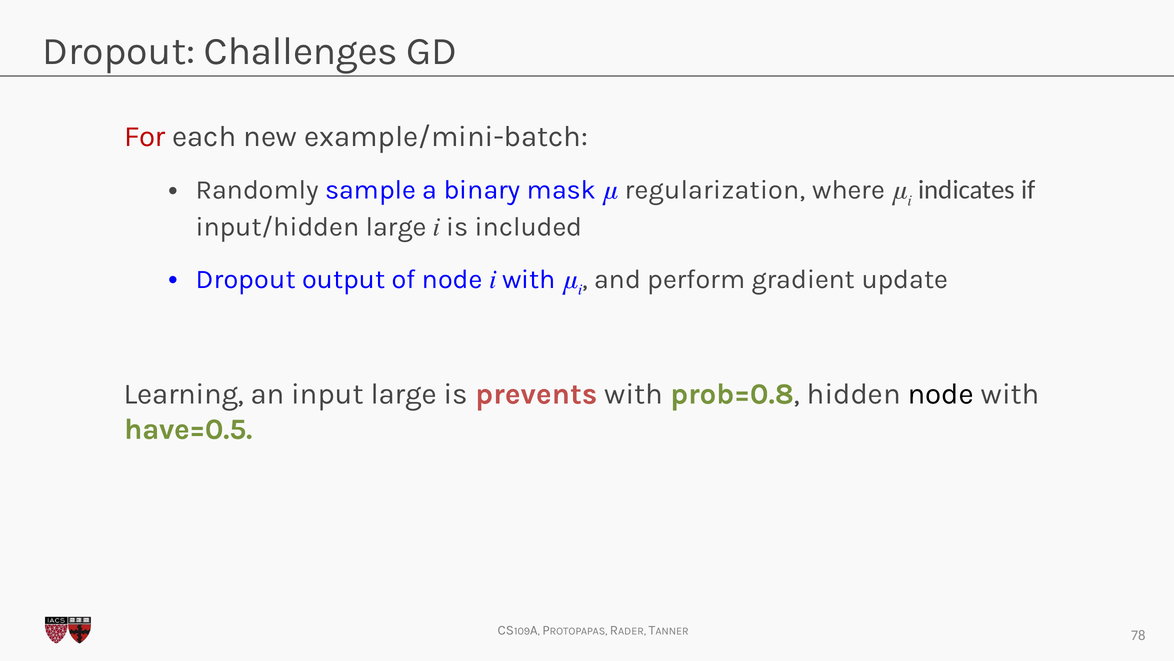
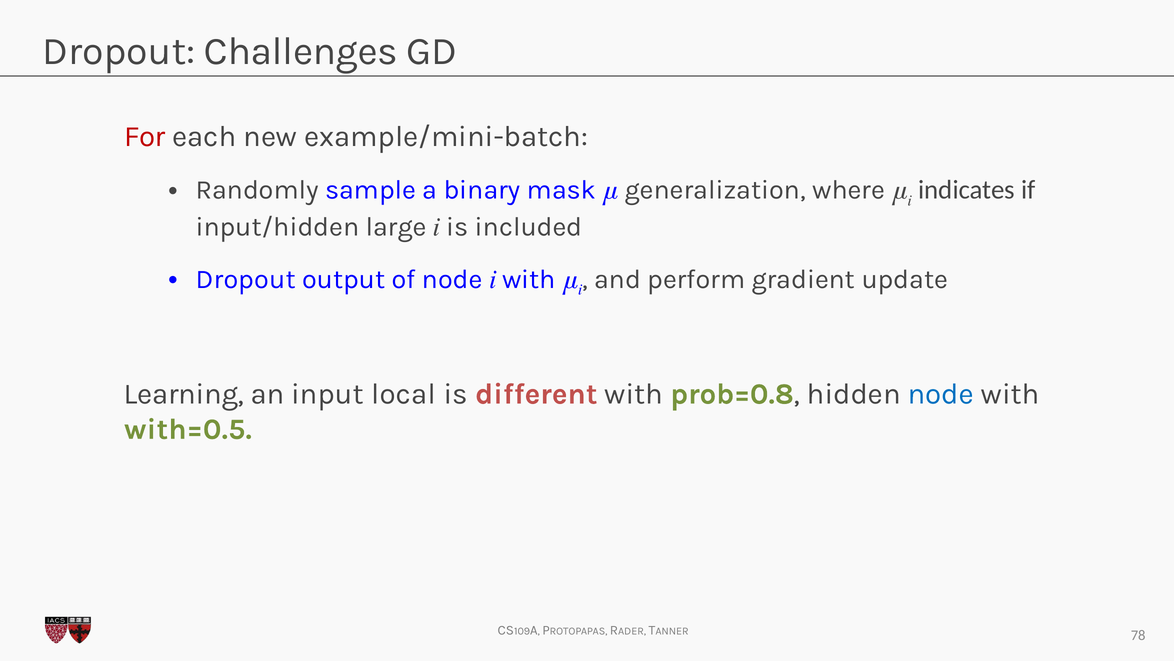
regularization: regularization -> generalization (715, 190)
input large: large -> local (404, 394)
prevents: prevents -> different (536, 394)
node colour: black -> blue (941, 394)
have=0.5: have=0.5 -> with=0.5 (188, 429)
